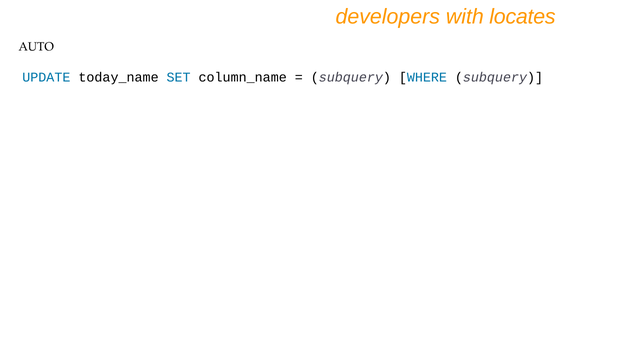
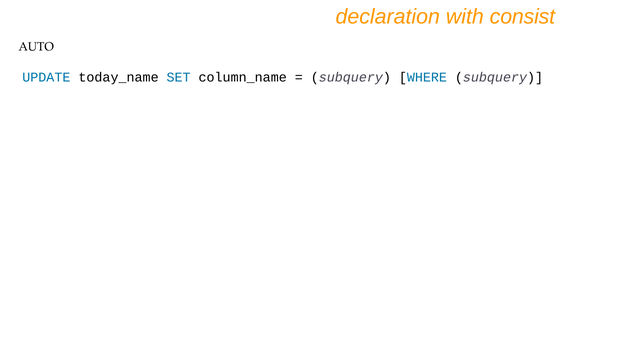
developers: developers -> declaration (388, 17)
locates: locates -> consist (522, 17)
